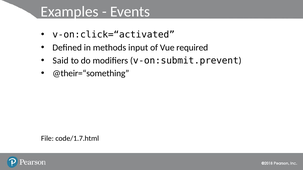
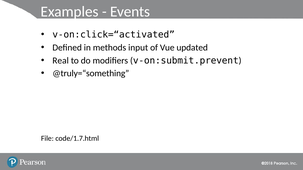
required: required -> updated (192, 48)
Said: Said -> Real (61, 61)
@their=“something: @their=“something -> @truly=“something (91, 74)
